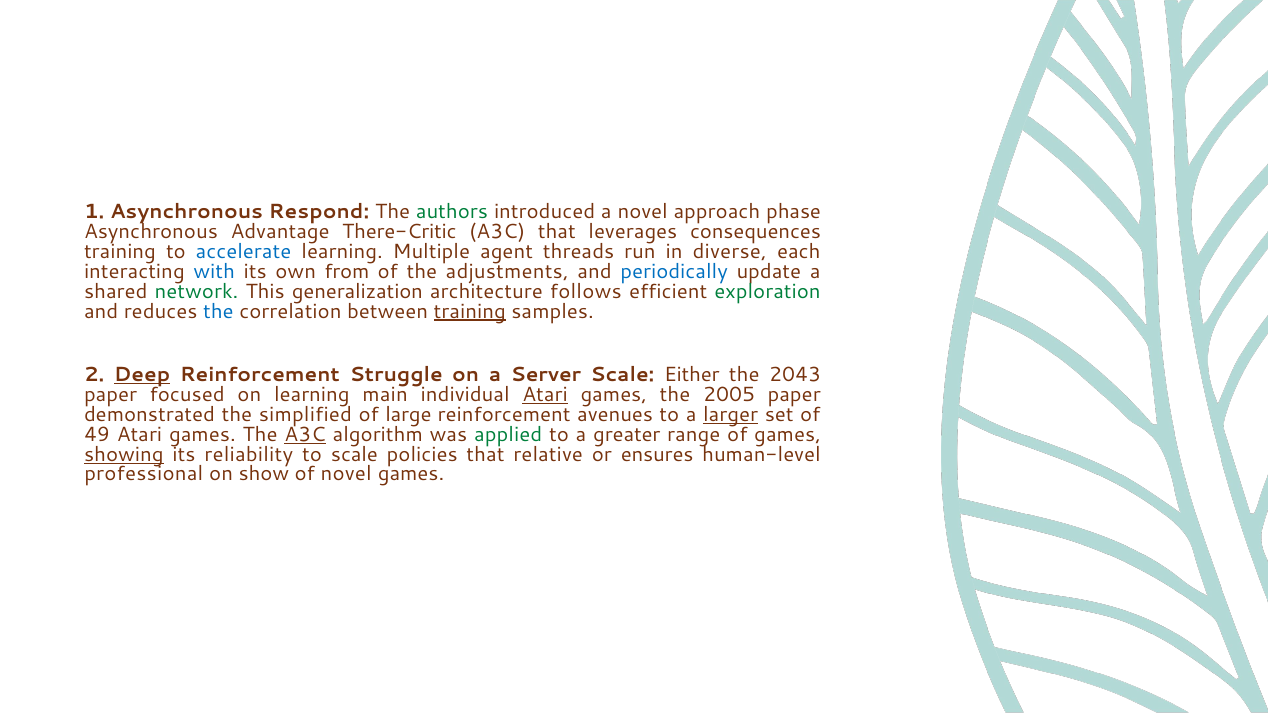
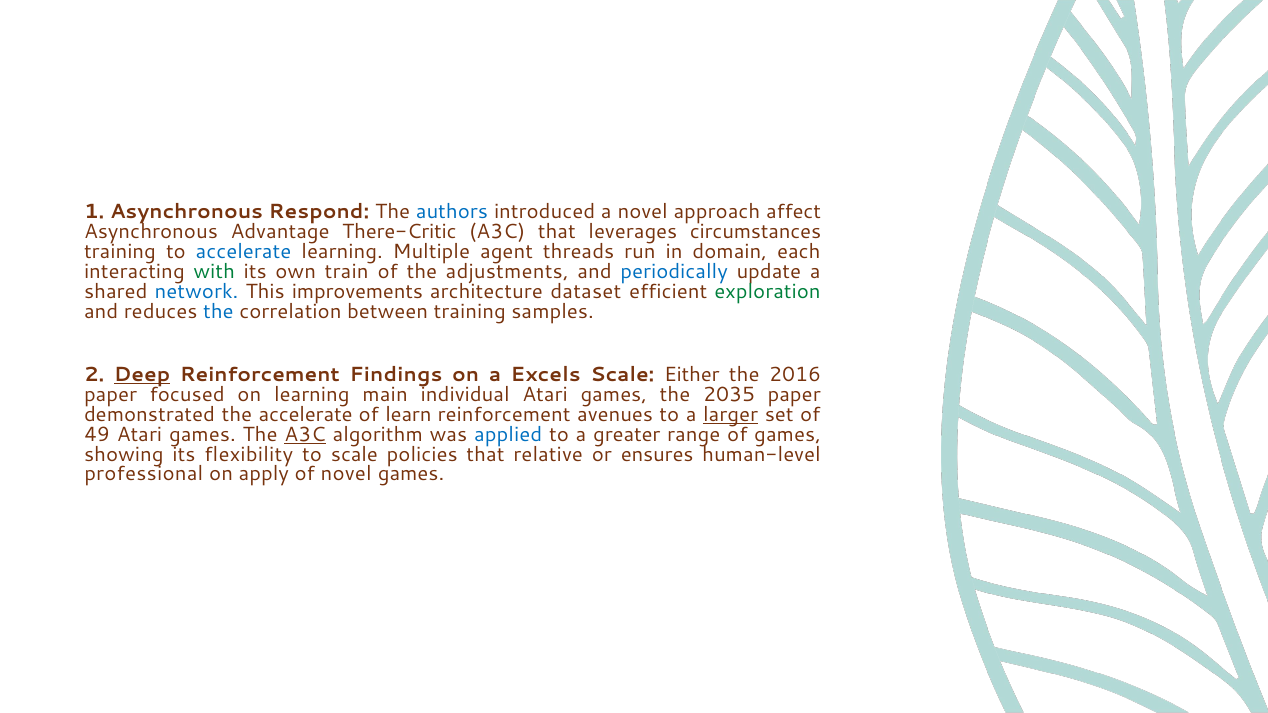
authors colour: green -> blue (452, 212)
phase: phase -> affect (794, 212)
consequences: consequences -> circumstances (756, 232)
diverse: diverse -> domain (730, 252)
with colour: blue -> green (214, 272)
from: from -> train (347, 272)
network colour: green -> blue (197, 291)
generalization: generalization -> improvements (357, 291)
follows: follows -> dataset (586, 291)
training underline: present -> none (470, 311)
Struggle: Struggle -> Findings (396, 375)
Server: Server -> Excels (546, 375)
2043: 2043 -> 2016 (795, 375)
Atari underline: present -> none (545, 395)
2005: 2005 -> 2035 (729, 395)
the simplified: simplified -> accelerate (306, 415)
large: large -> learn (408, 415)
applied colour: green -> blue (508, 435)
showing underline: present -> none (124, 454)
reliability: reliability -> flexibility (249, 454)
show: show -> apply (264, 474)
